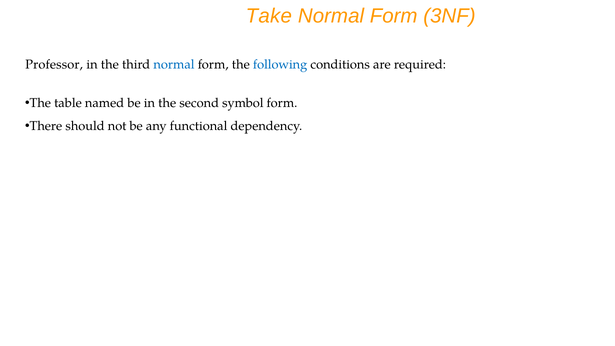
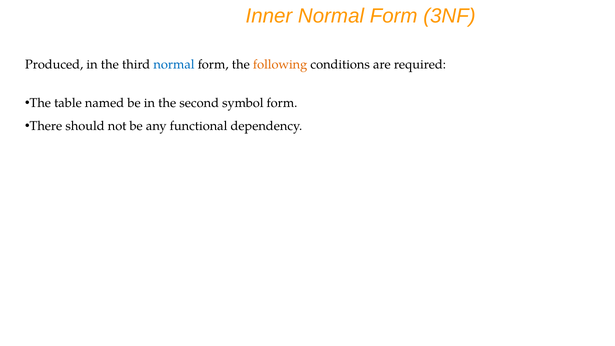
Take: Take -> Inner (269, 16)
Professor: Professor -> Produced (54, 65)
following colour: blue -> orange (280, 65)
